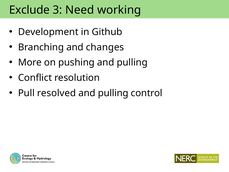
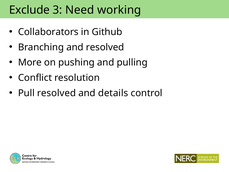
Development: Development -> Collaborators (48, 32)
and changes: changes -> resolved (105, 47)
pulling: pulling -> details (113, 93)
